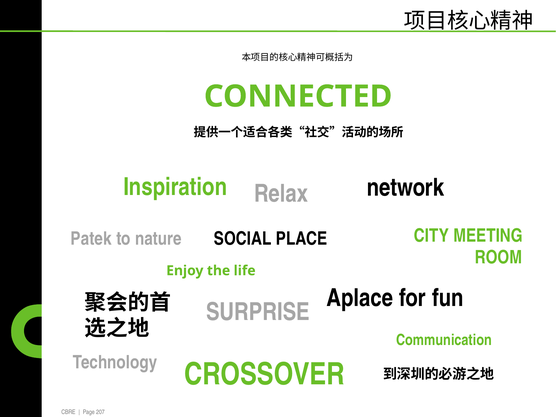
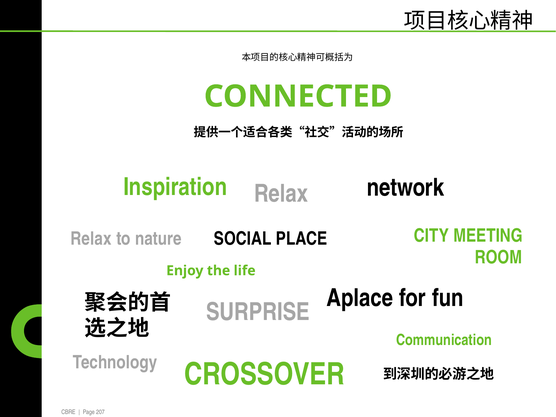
Patek: Patek -> Relax (91, 239)
